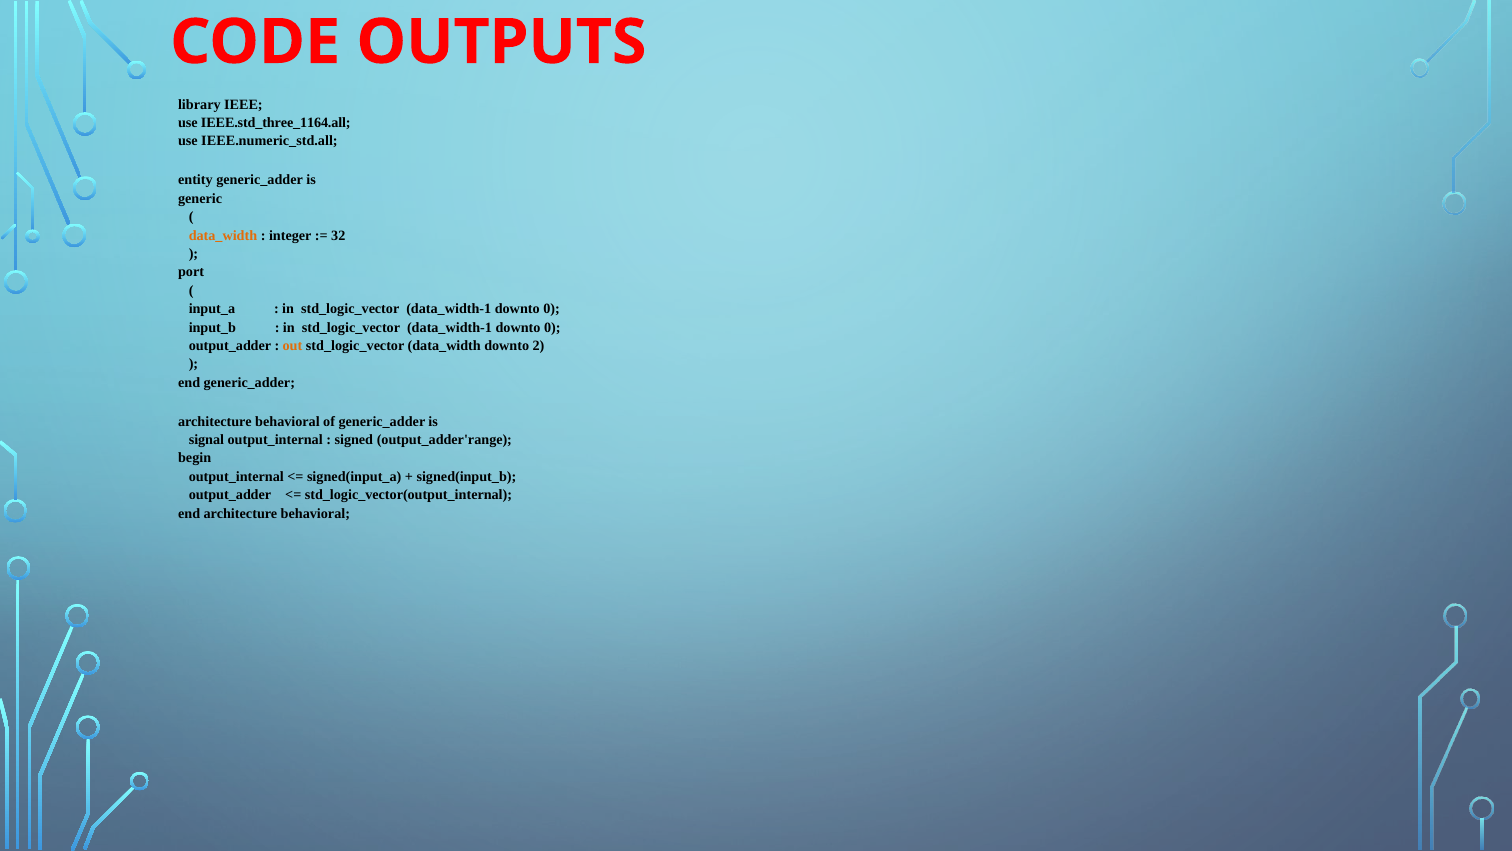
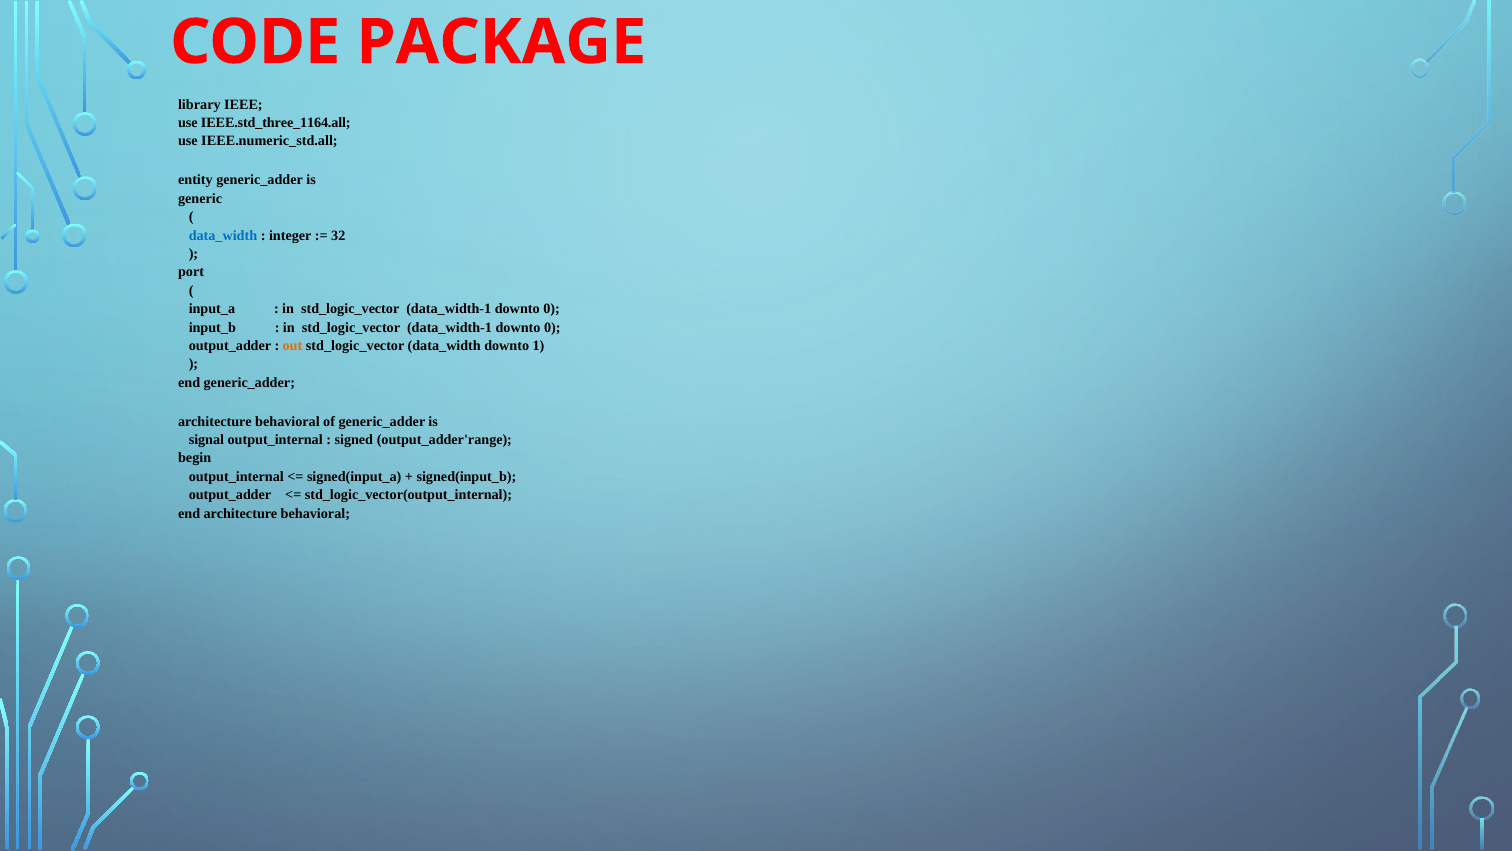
OUTPUTS: OUTPUTS -> PACKAGE (501, 42)
data_width colour: orange -> blue (223, 235)
2: 2 -> 1 (539, 346)
